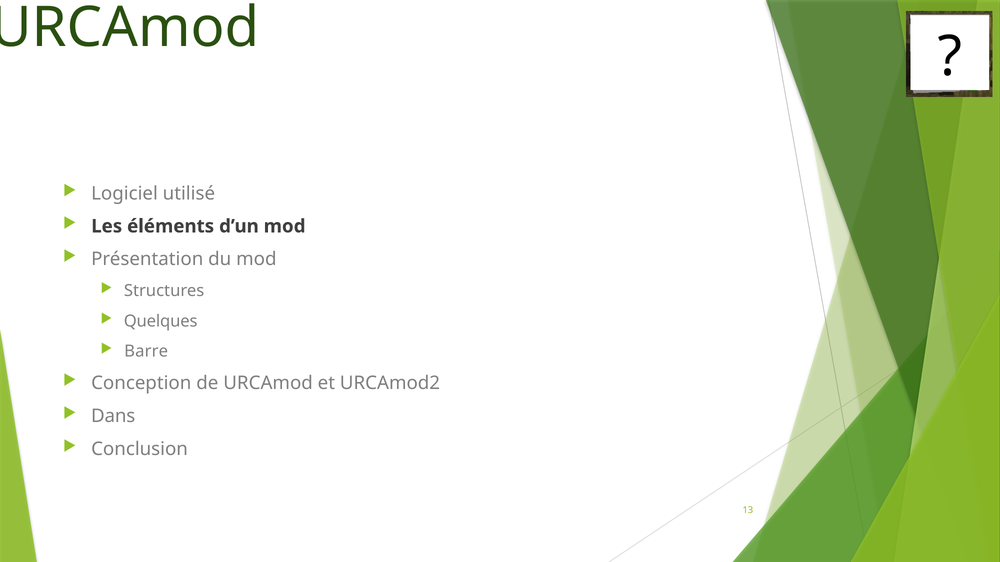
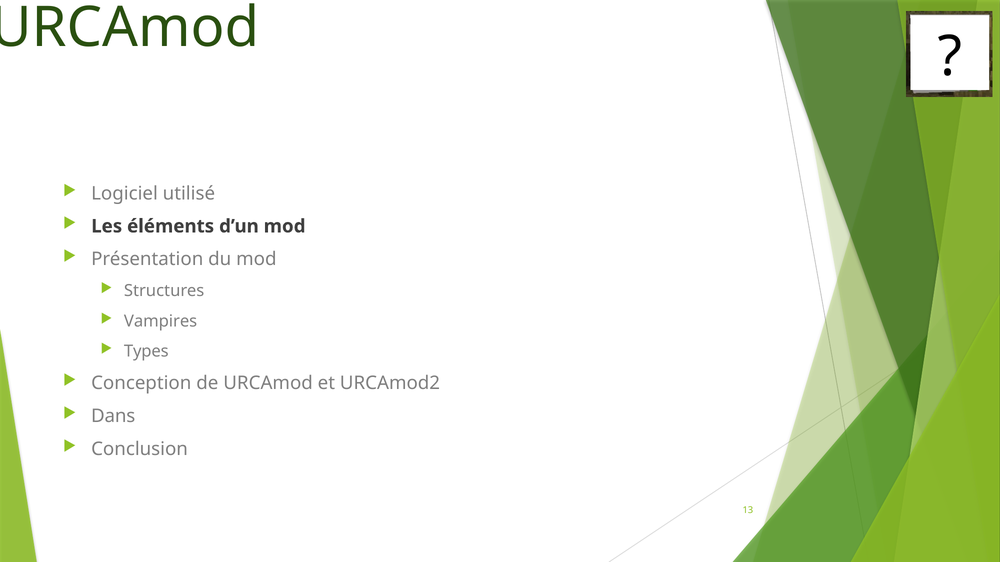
Quelques: Quelques -> Vampires (161, 321)
Barre: Barre -> Types (146, 352)
